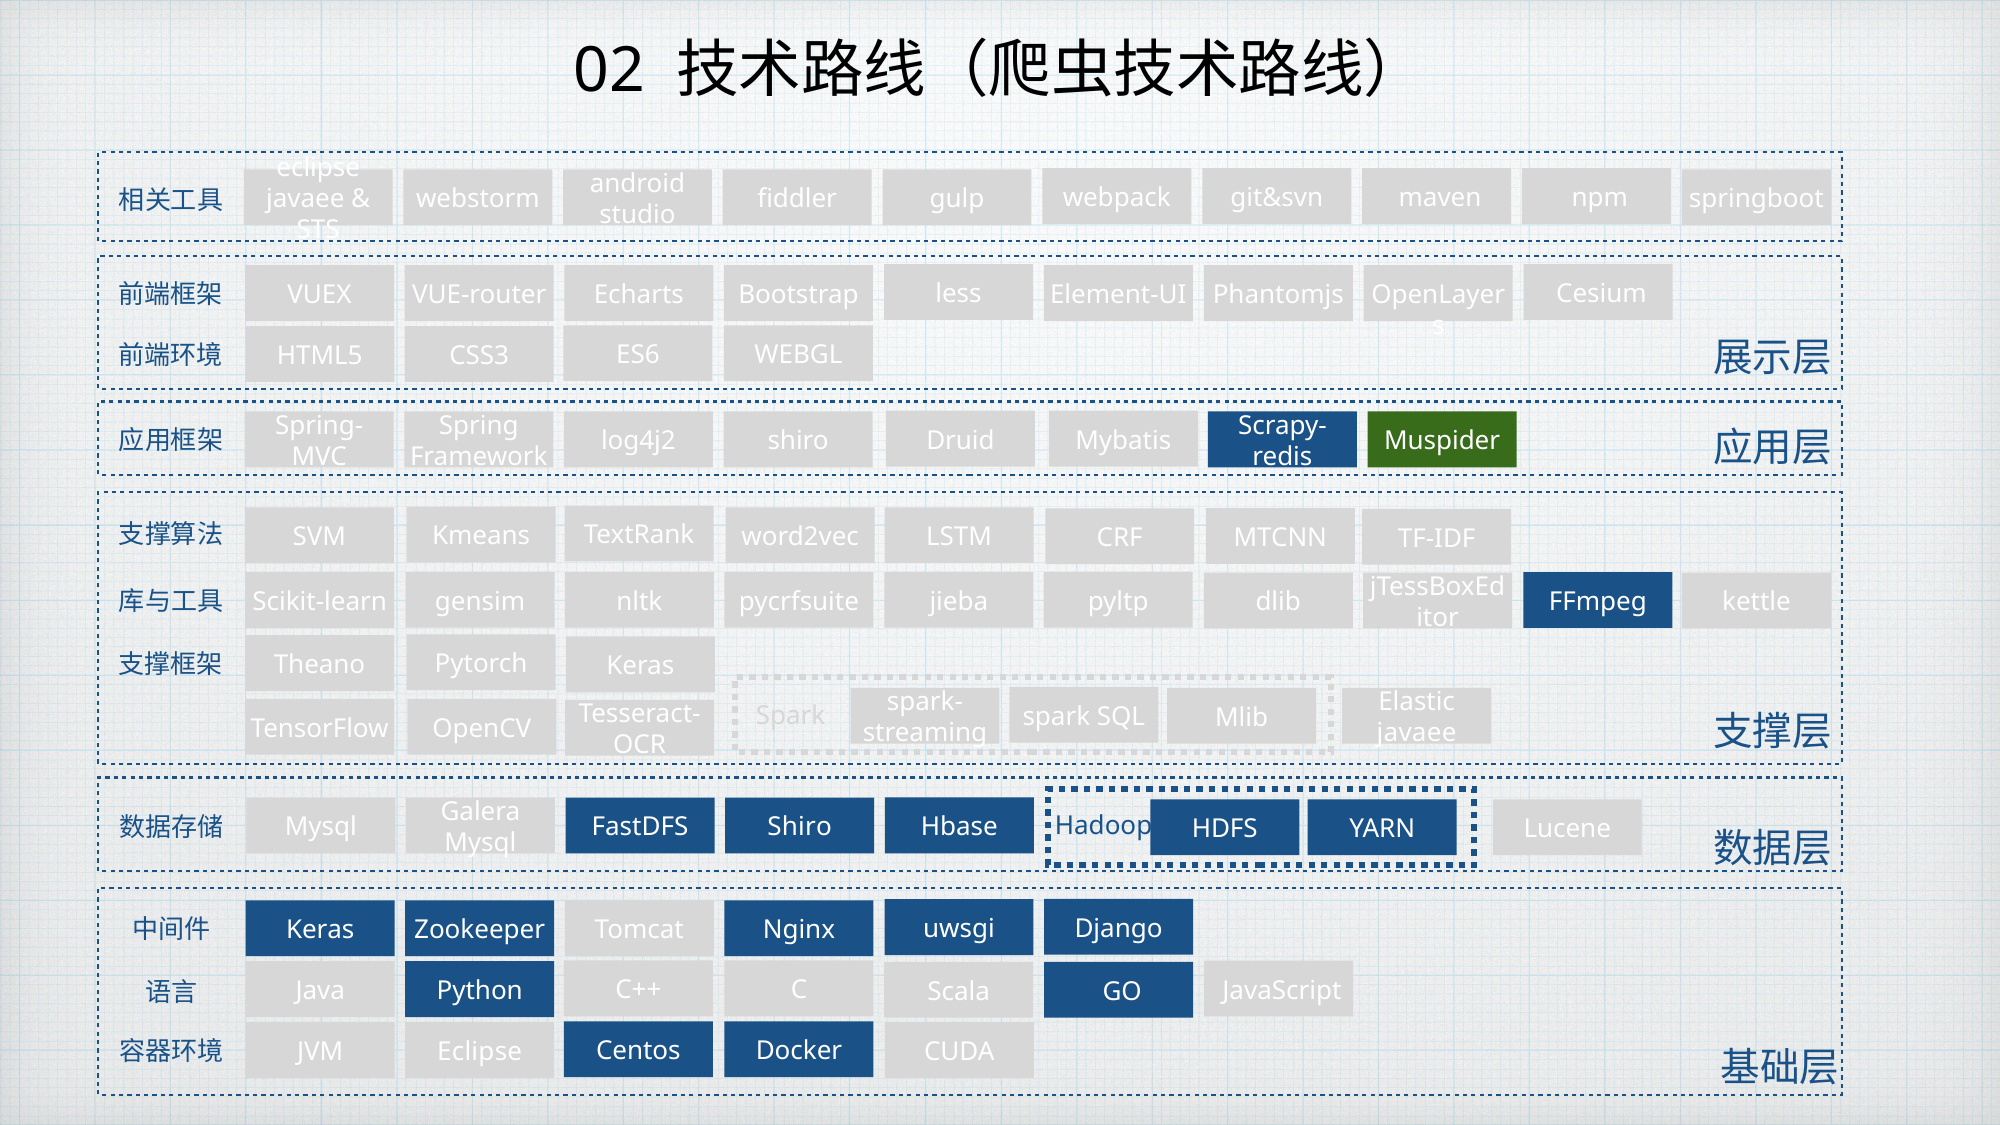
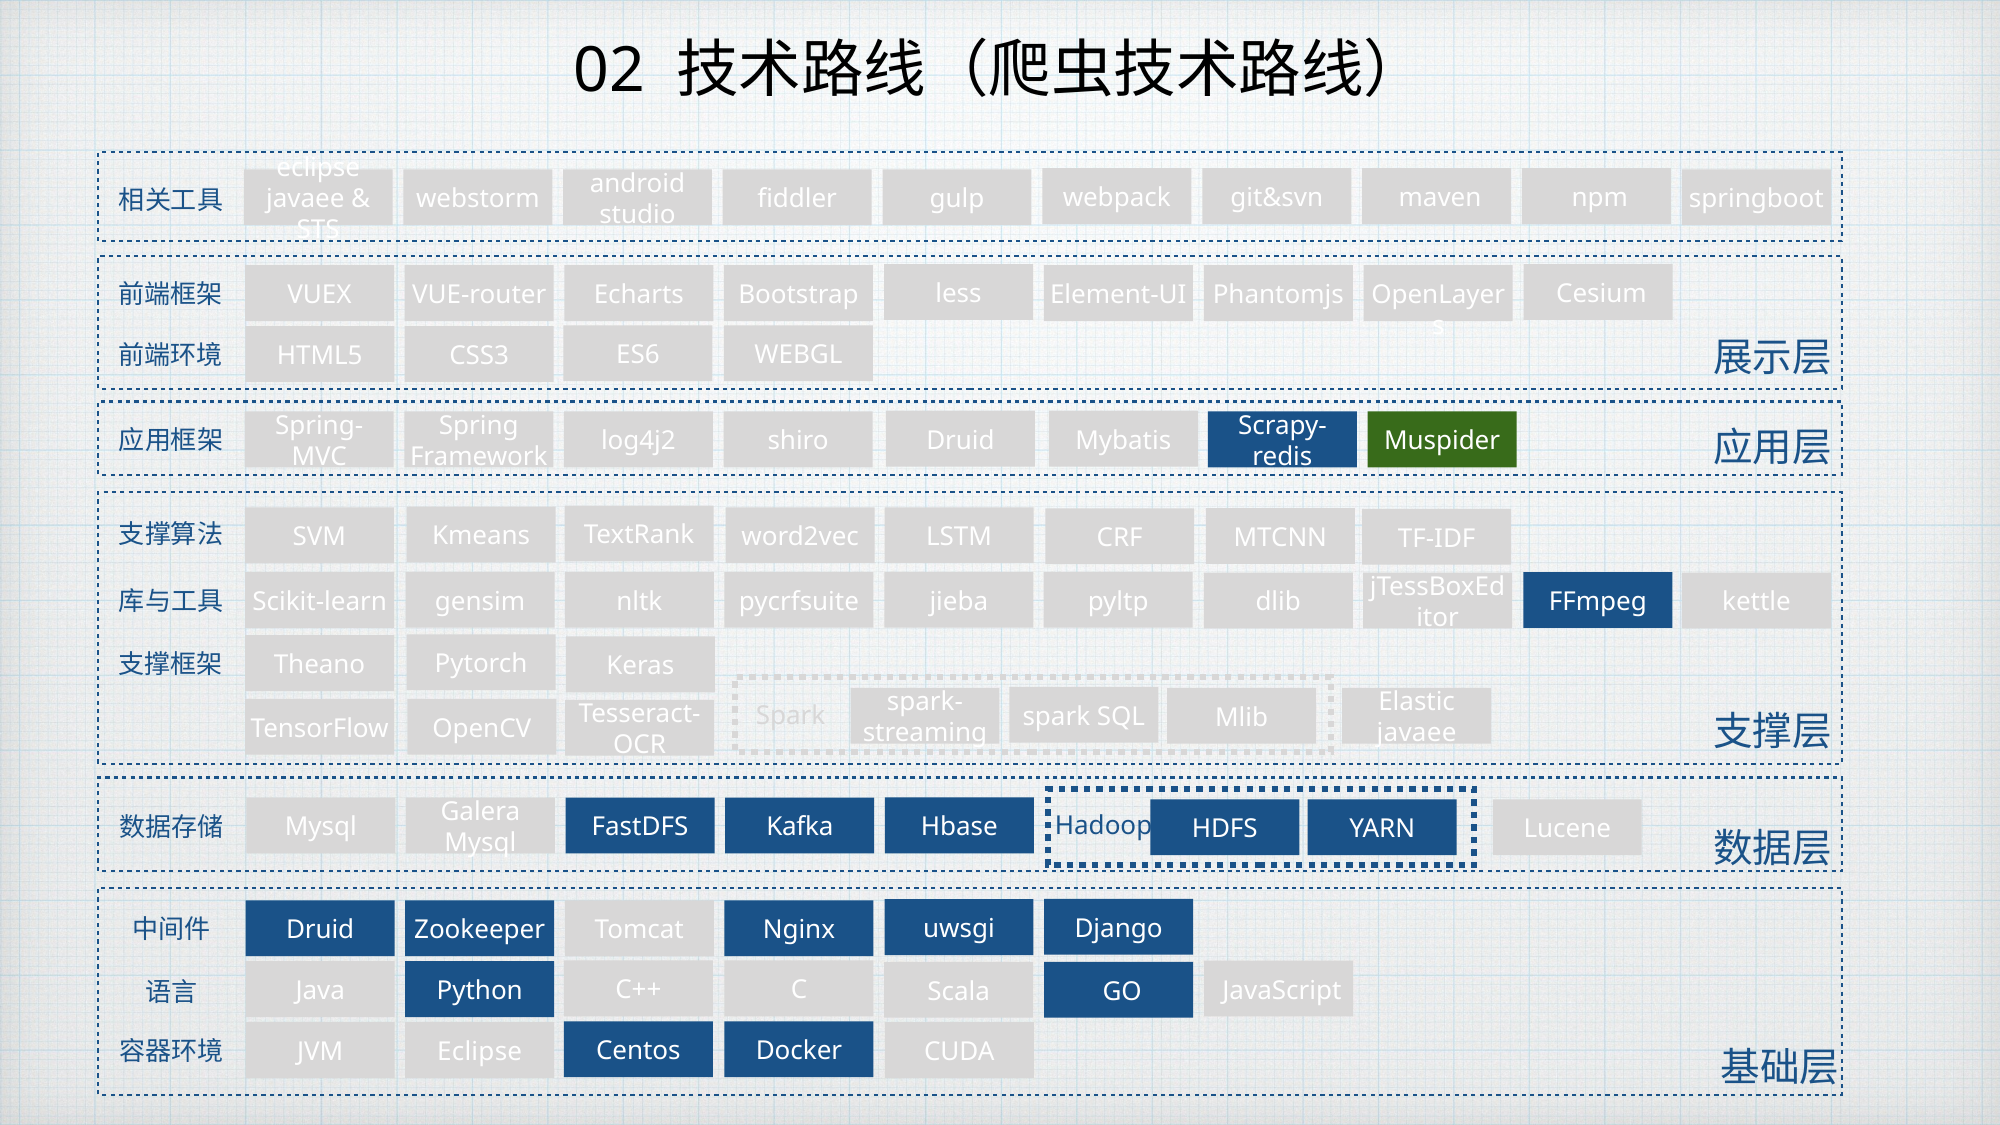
FastDFS Shiro: Shiro -> Kafka (800, 827)
Keras: Keras -> Druid (320, 930)
